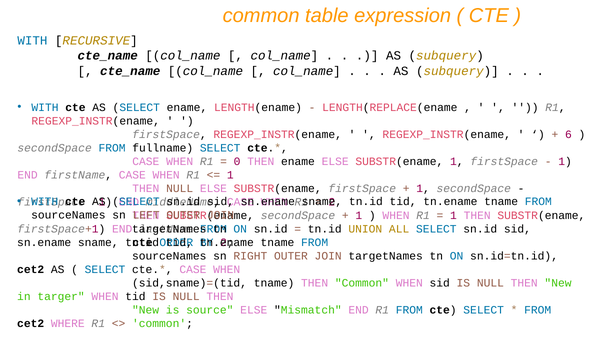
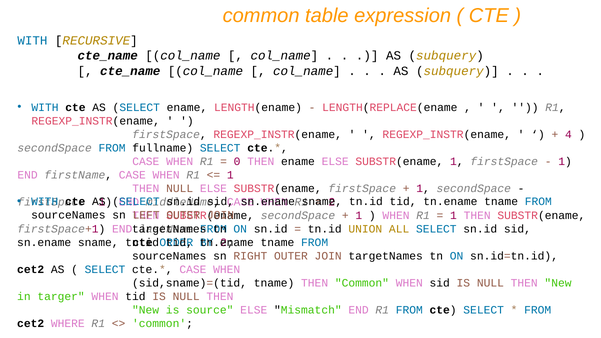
6: 6 -> 4 (568, 134)
